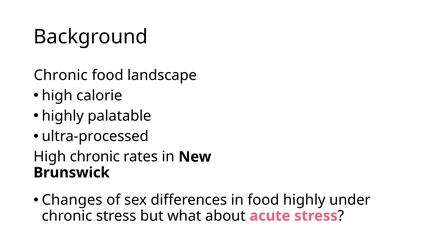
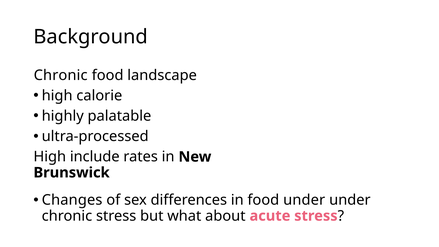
High chronic: chronic -> include (95, 157)
food highly: highly -> under (304, 200)
